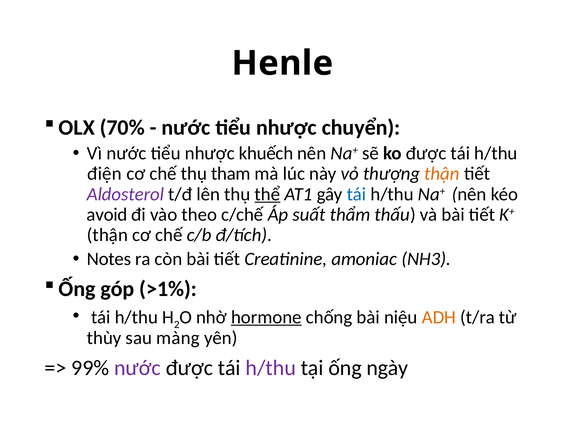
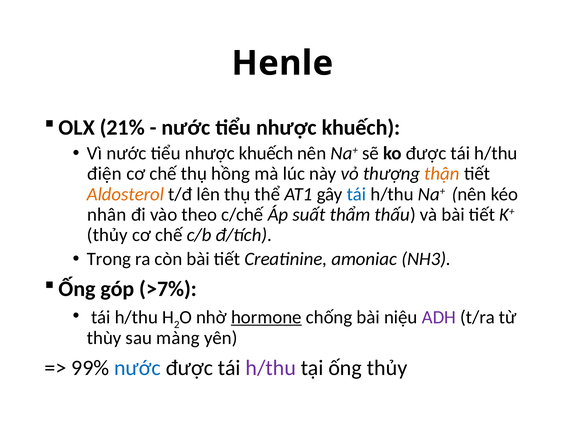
70%: 70% -> 21% (122, 127)
chuyển: chuyển -> khuếch (361, 127)
tham: tham -> hồng (231, 174)
Aldosterol colour: purple -> orange (125, 194)
thể underline: present -> none (267, 194)
avoid: avoid -> nhân (107, 214)
thận: thận -> thủy (107, 235)
Notes: Notes -> Trong (109, 259)
>1%: >1% -> >7% (168, 289)
ADH colour: orange -> purple (439, 317)
nước colour: purple -> blue (137, 368)
ống ngày: ngày -> thủy (387, 368)
